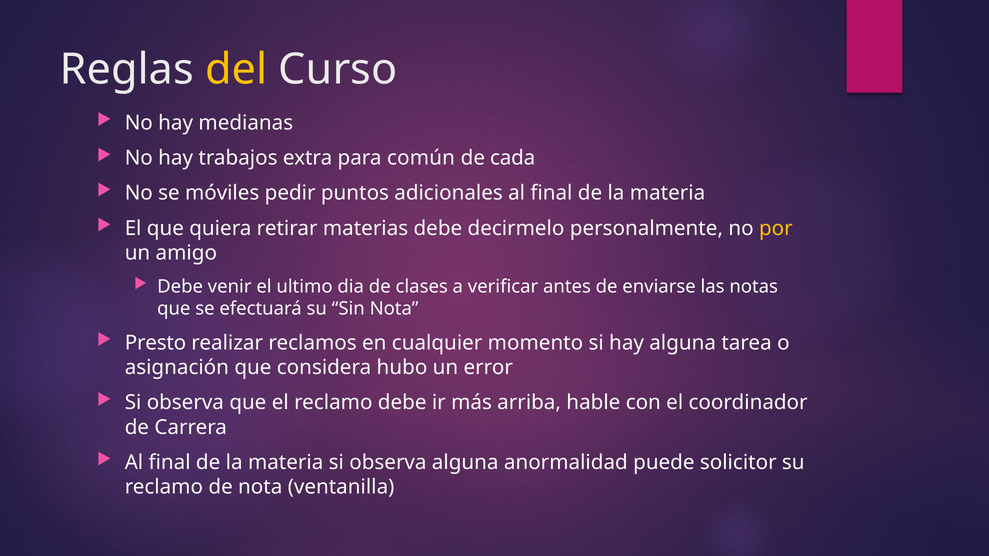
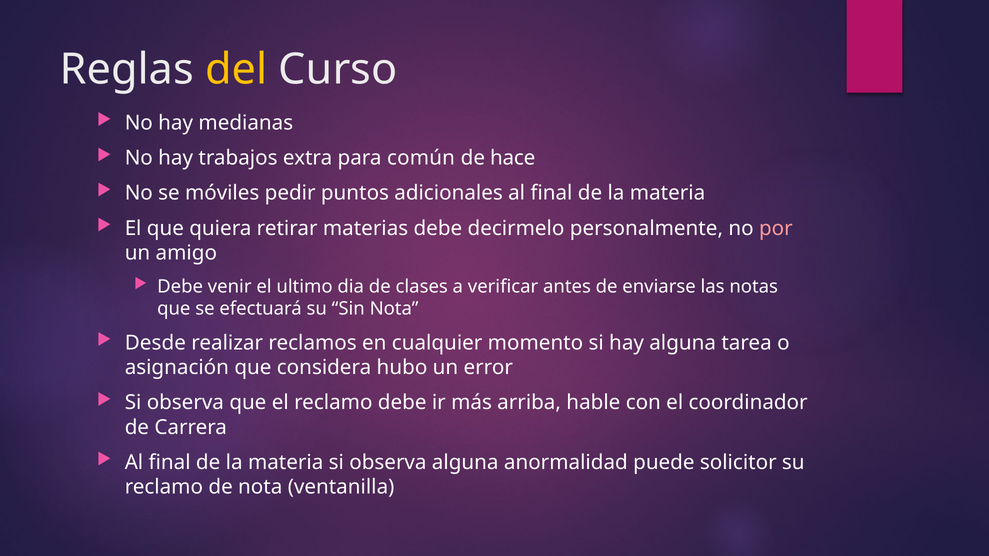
cada: cada -> hace (513, 158)
por colour: yellow -> pink (776, 228)
Presto: Presto -> Desde (155, 343)
